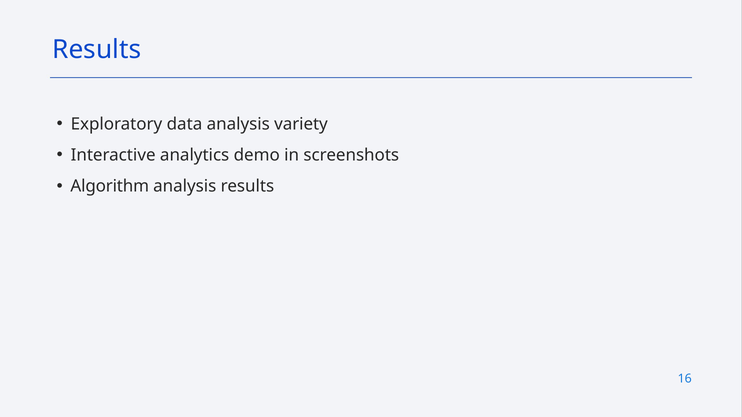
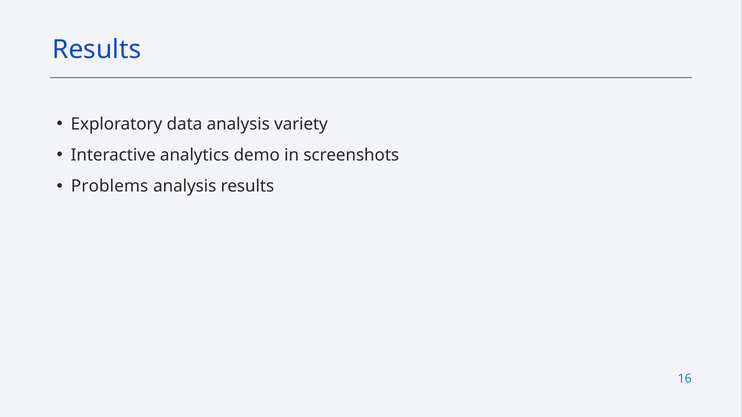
Algorithm: Algorithm -> Problems (110, 187)
